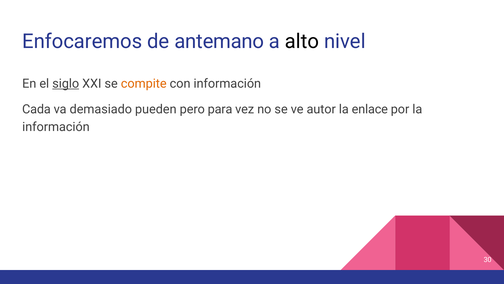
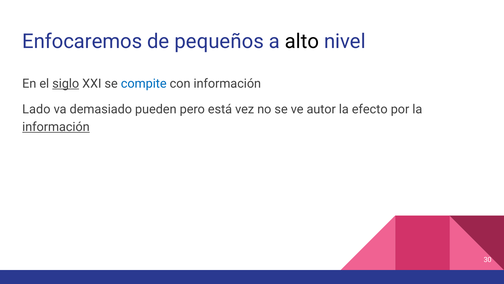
antemano: antemano -> pequeños (219, 41)
compite colour: orange -> blue (144, 84)
Cada: Cada -> Lado (36, 109)
para: para -> está (220, 109)
enlace: enlace -> efecto (370, 109)
información underline: none -> present (56, 127)
